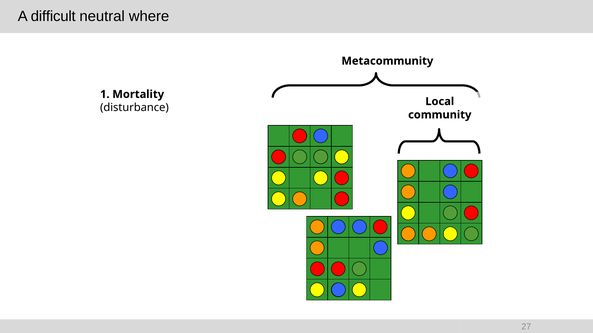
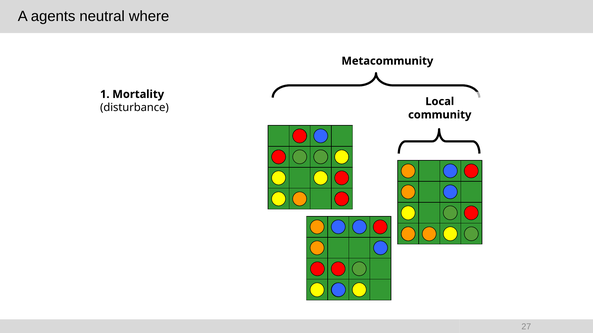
difficult: difficult -> agents (53, 16)
